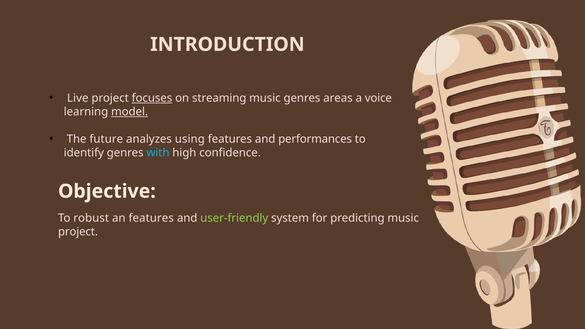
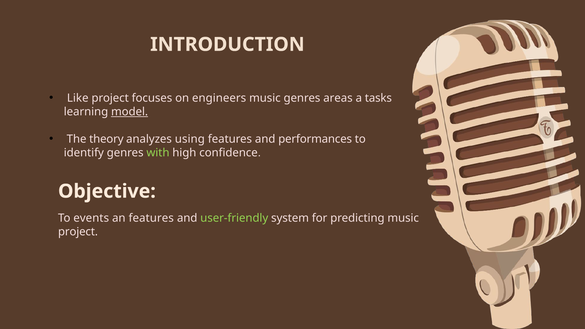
Live: Live -> Like (78, 98)
focuses underline: present -> none (152, 98)
streaming: streaming -> engineers (219, 98)
voice: voice -> tasks (378, 98)
future: future -> theory (106, 139)
with colour: light blue -> light green (158, 153)
robust: robust -> events (91, 218)
